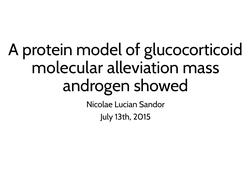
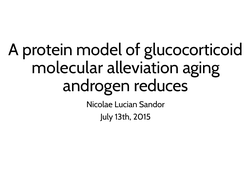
mass: mass -> aging (201, 68)
showed: showed -> reduces (161, 86)
